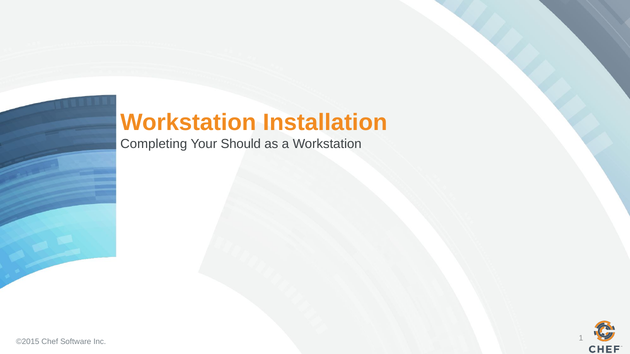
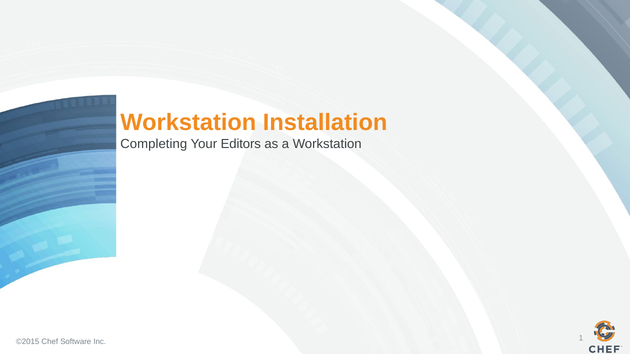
Should: Should -> Editors (241, 144)
